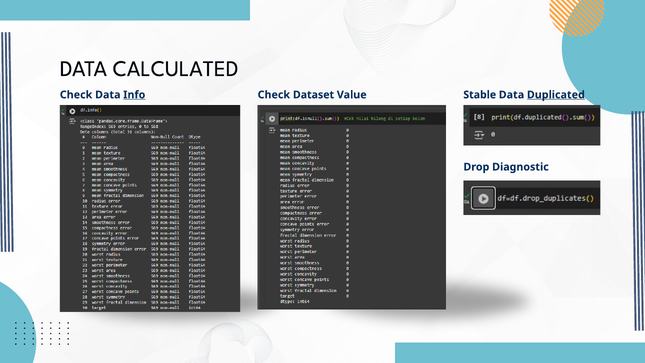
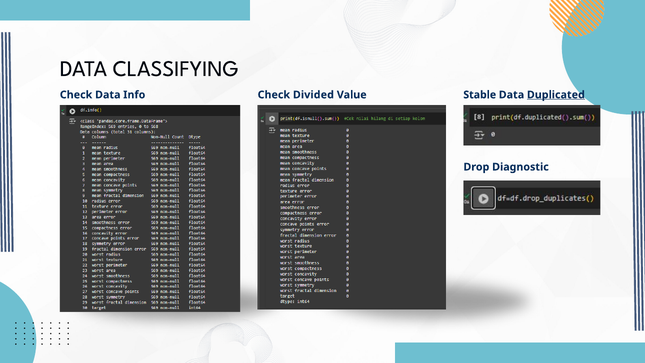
CALCULATED: CALCULATED -> CLASSIFYING (176, 69)
Info underline: present -> none (134, 95)
Dataset: Dataset -> Divided (313, 95)
